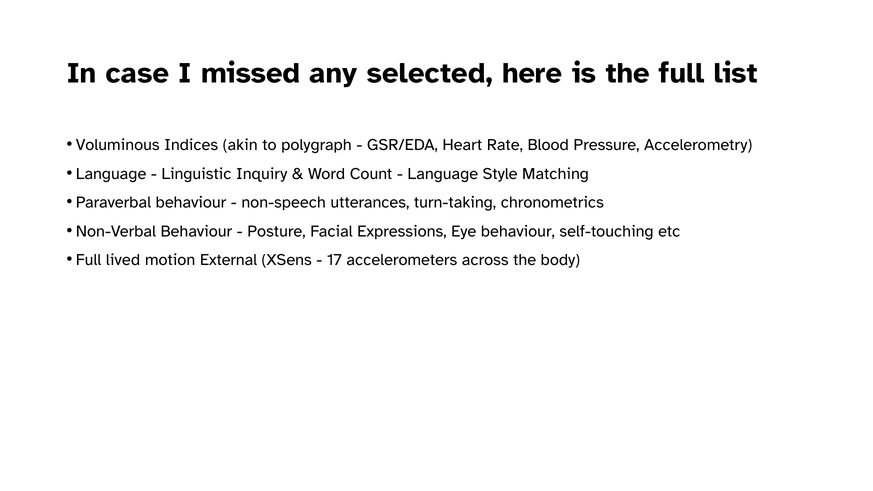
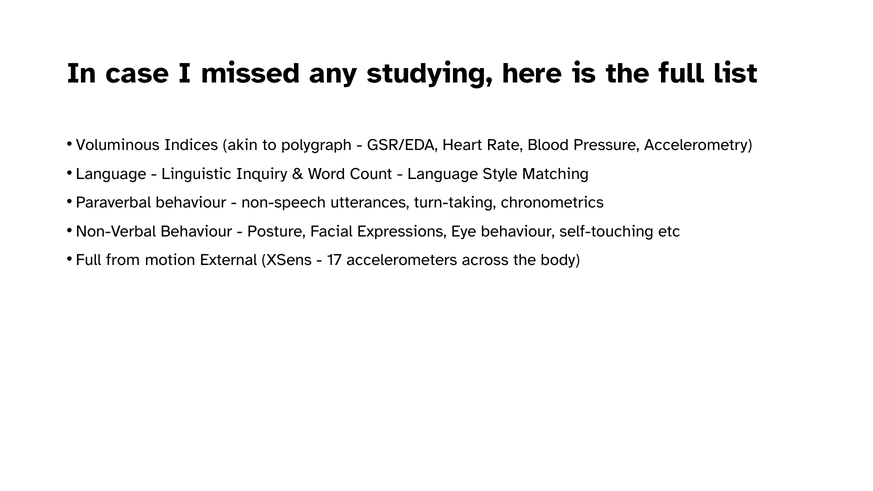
selected: selected -> studying (430, 73)
lived: lived -> from (123, 260)
